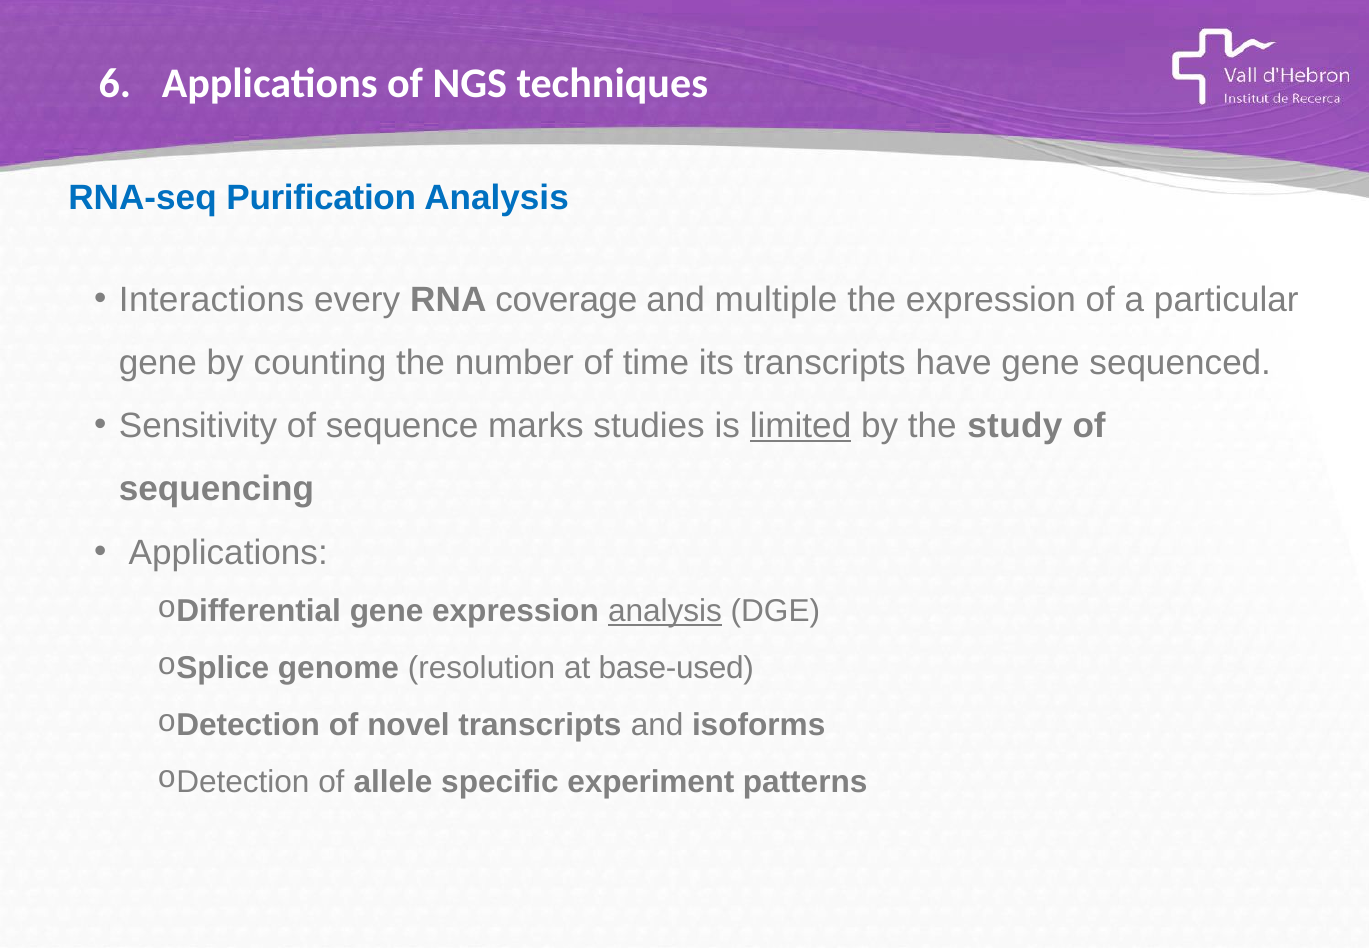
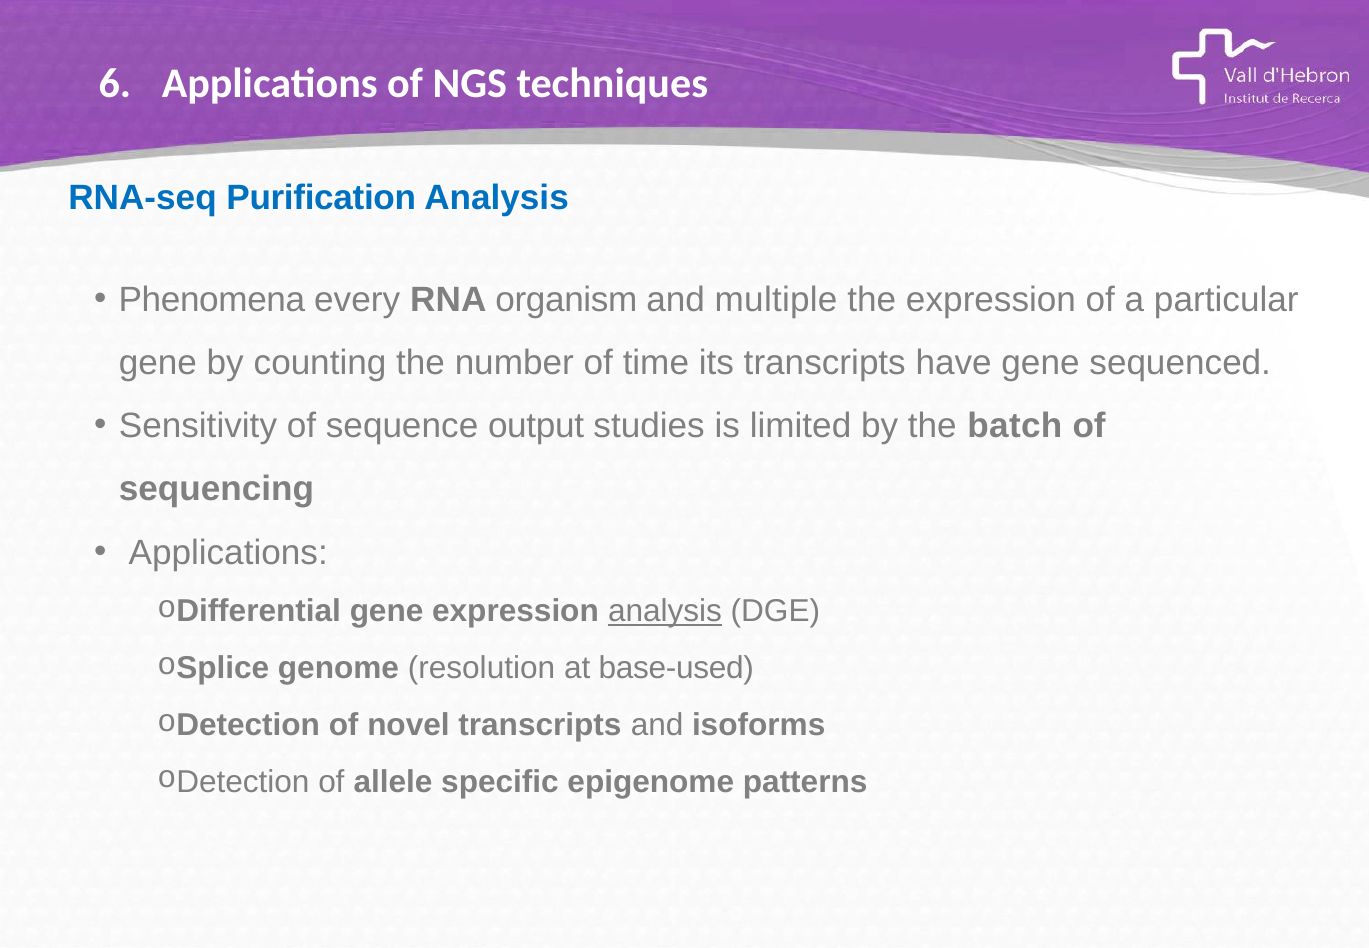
Interactions: Interactions -> Phenomena (212, 300)
coverage: coverage -> organism (566, 300)
marks: marks -> output (536, 426)
limited underline: present -> none (801, 426)
study: study -> batch (1015, 426)
experiment: experiment -> epigenome (651, 782)
